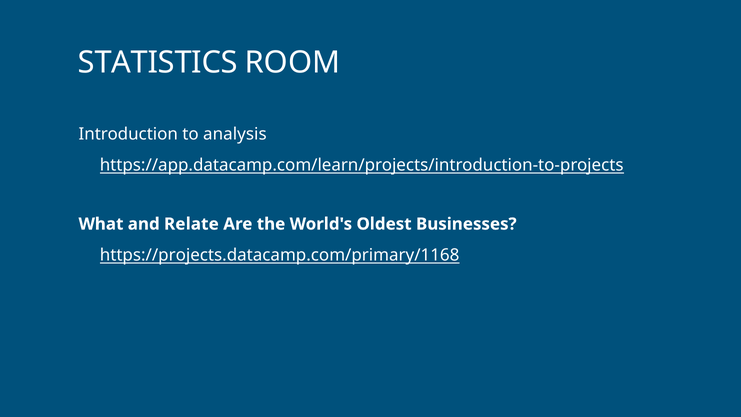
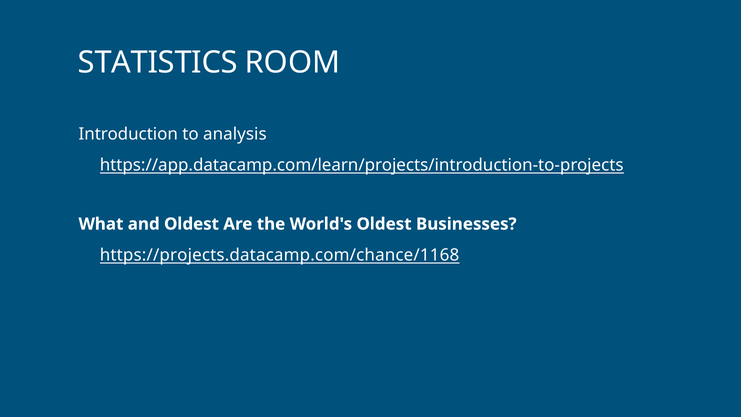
and Relate: Relate -> Oldest (191, 224)
https://projects.datacamp.com/primary/1168: https://projects.datacamp.com/primary/1168 -> https://projects.datacamp.com/chance/1168 (280, 255)
